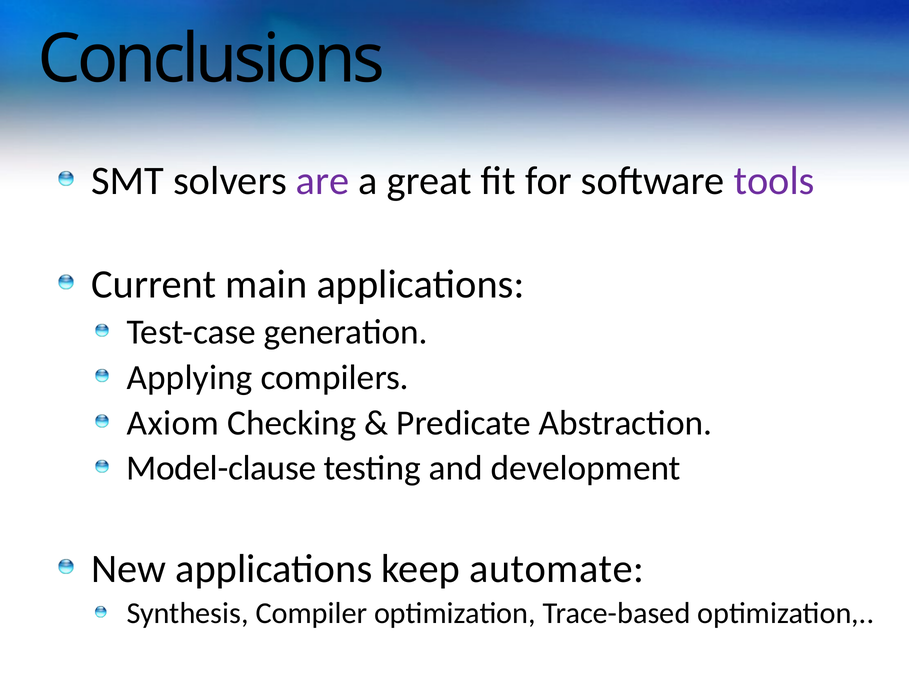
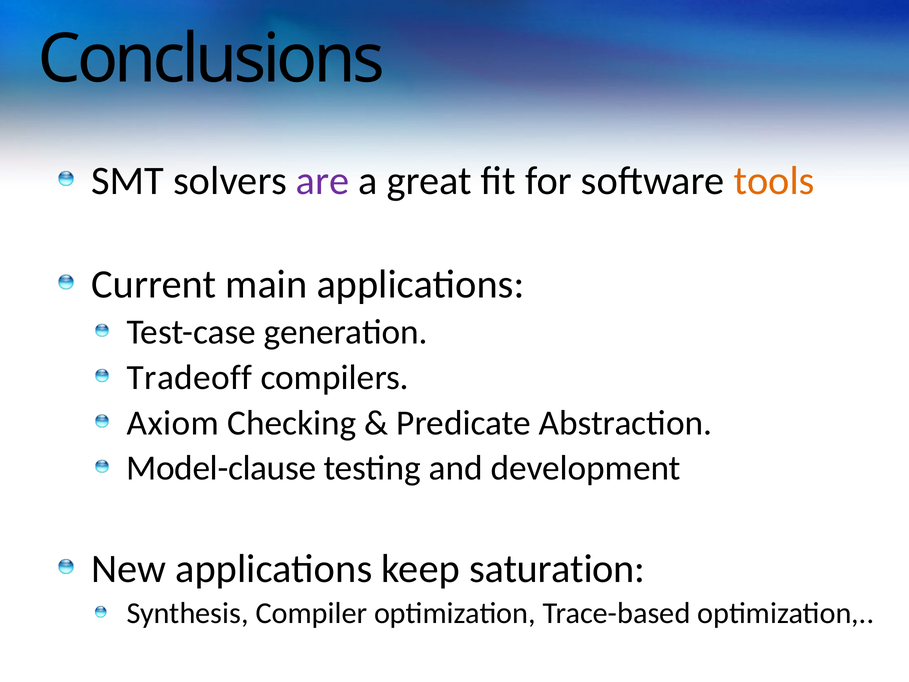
tools colour: purple -> orange (774, 181)
Applying: Applying -> Tradeoff (189, 377)
automate: automate -> saturation (557, 569)
